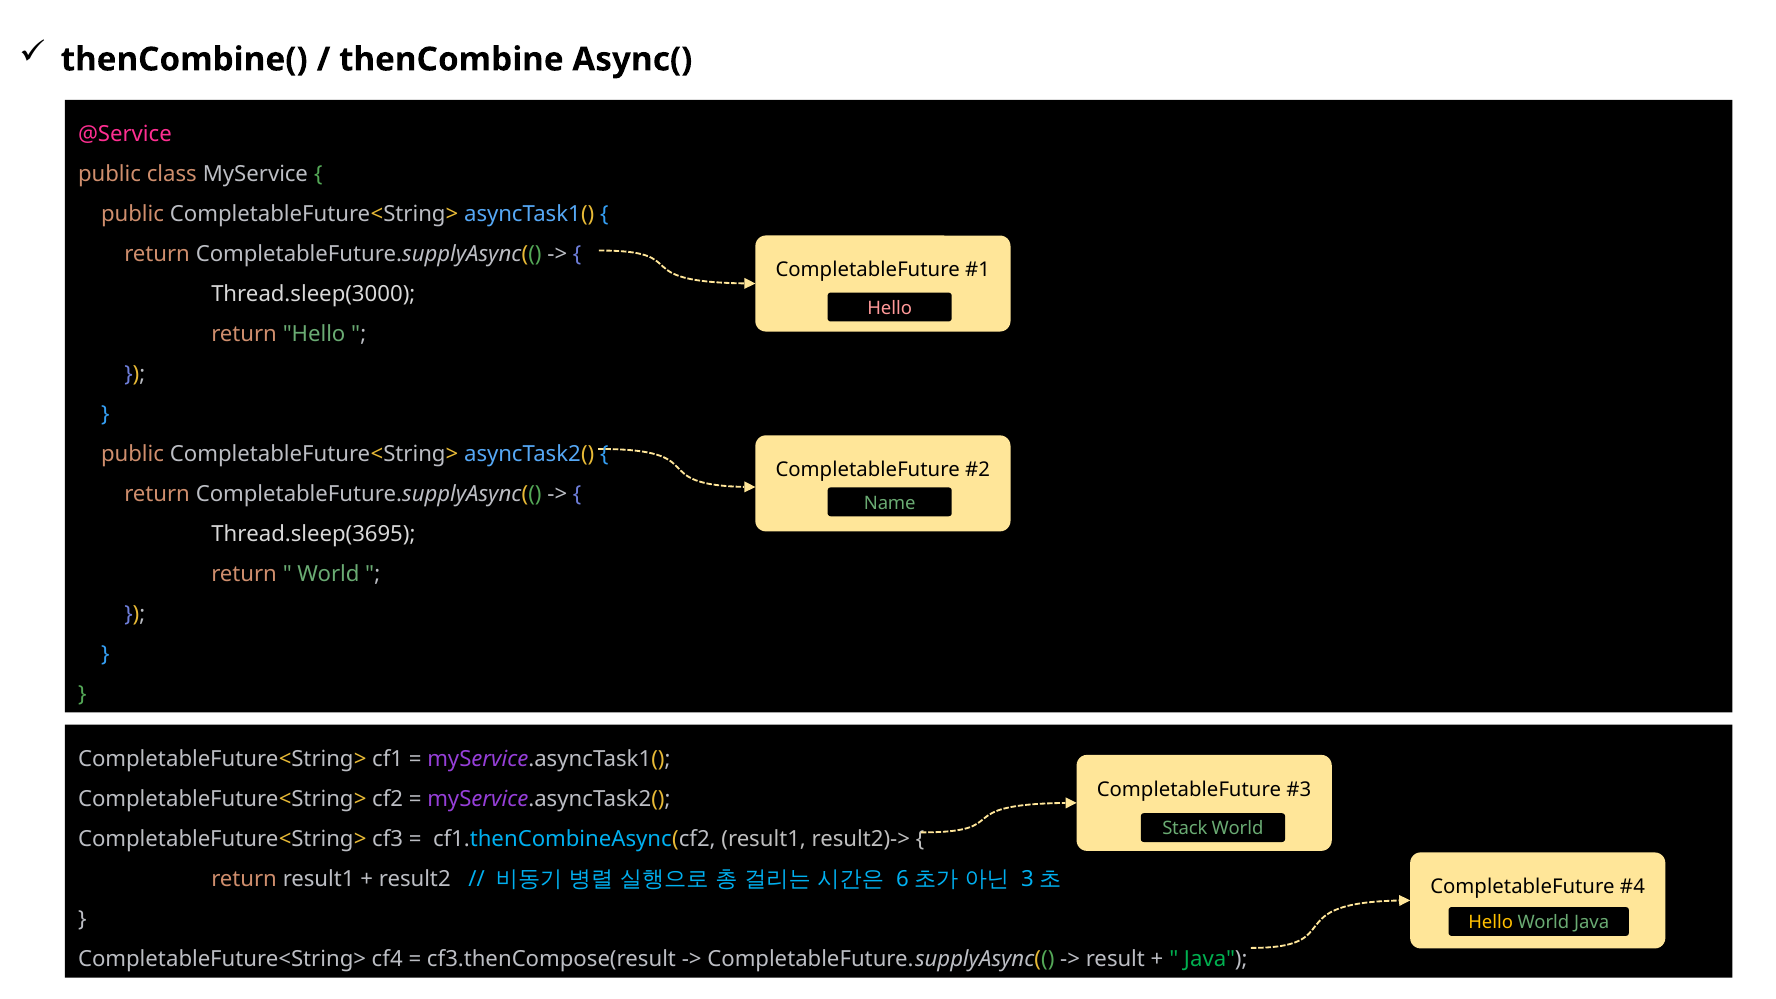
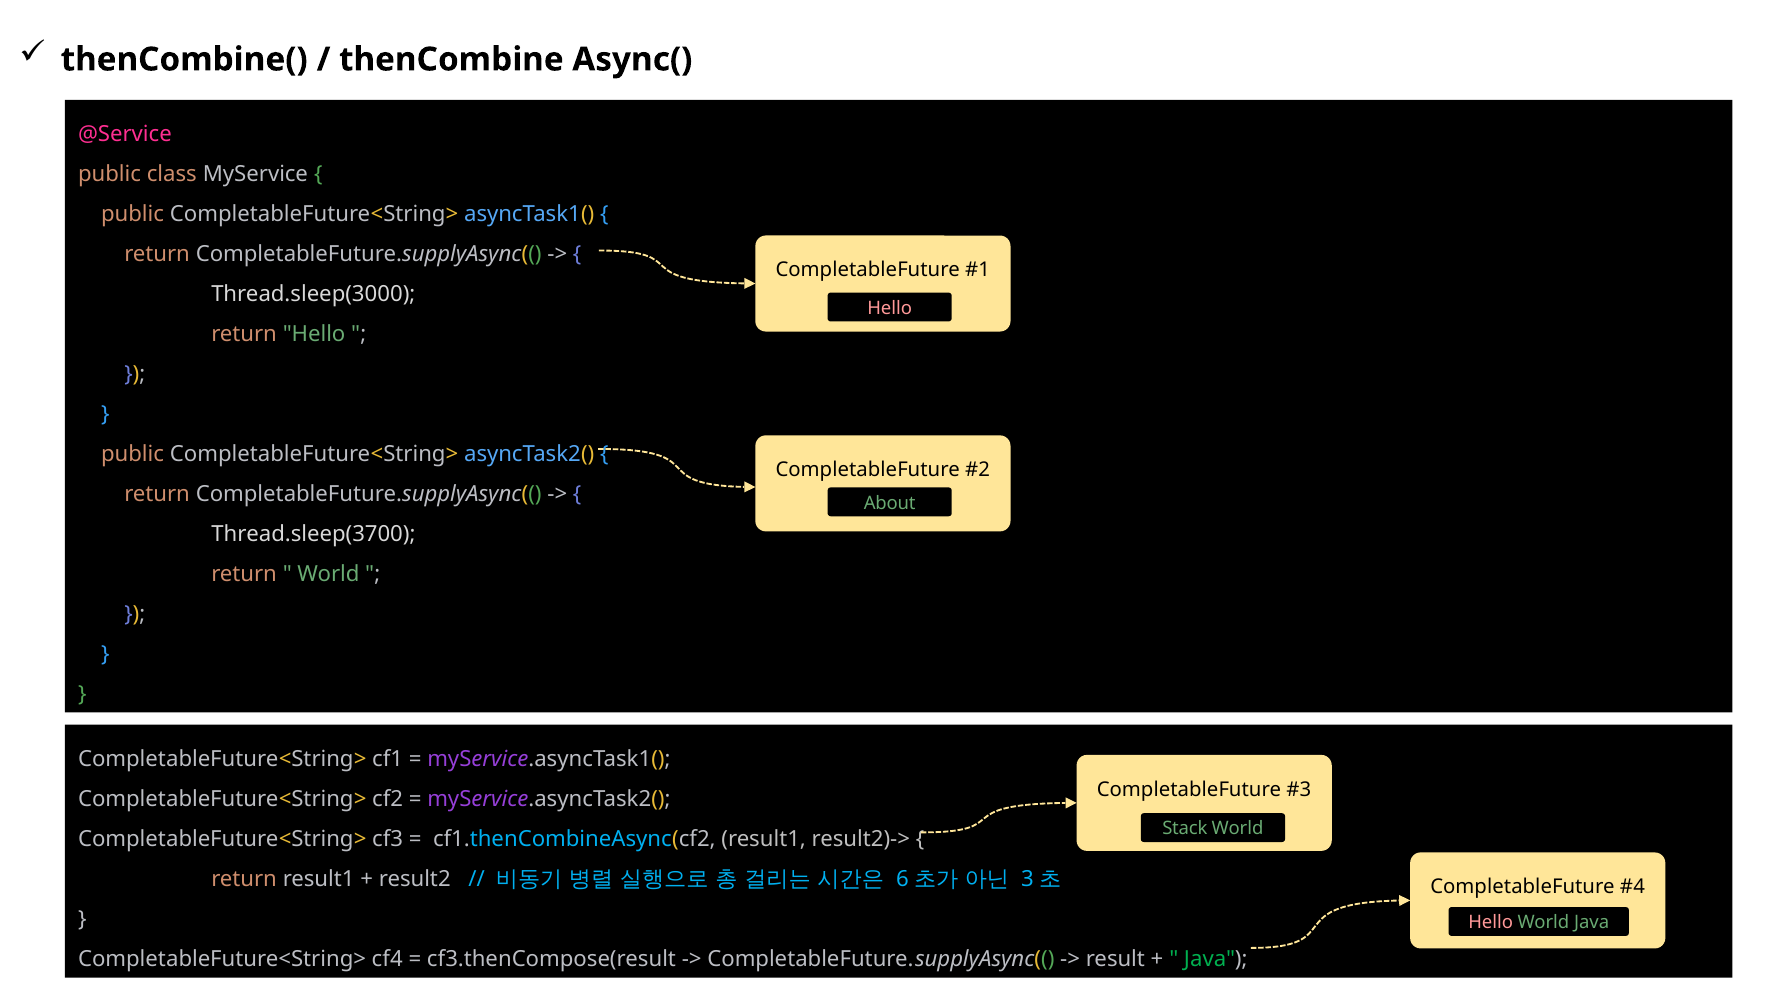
Name: Name -> About (890, 503)
Thread.sleep(3695: Thread.sleep(3695 -> Thread.sleep(3700 (313, 534)
Hello colour: yellow -> pink (1491, 923)
